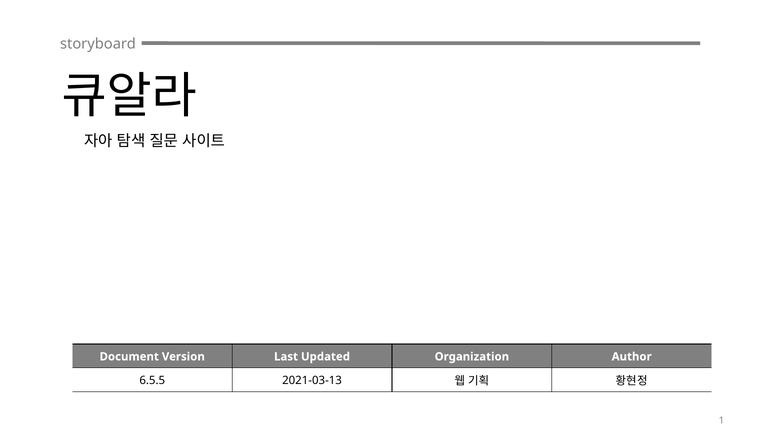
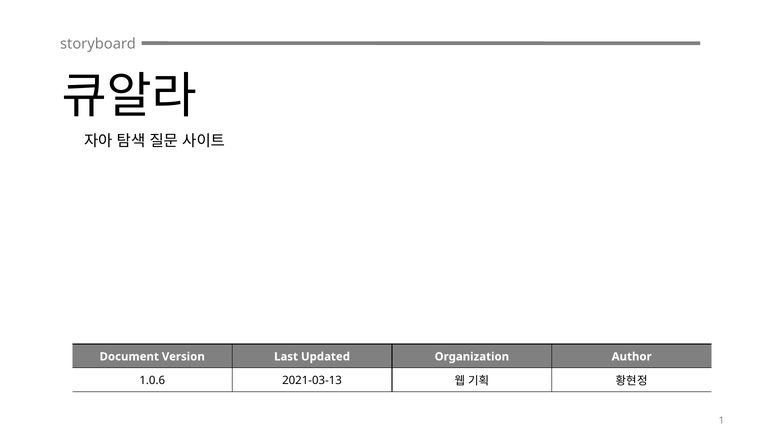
6.5.5: 6.5.5 -> 1.0.6 (152, 380)
